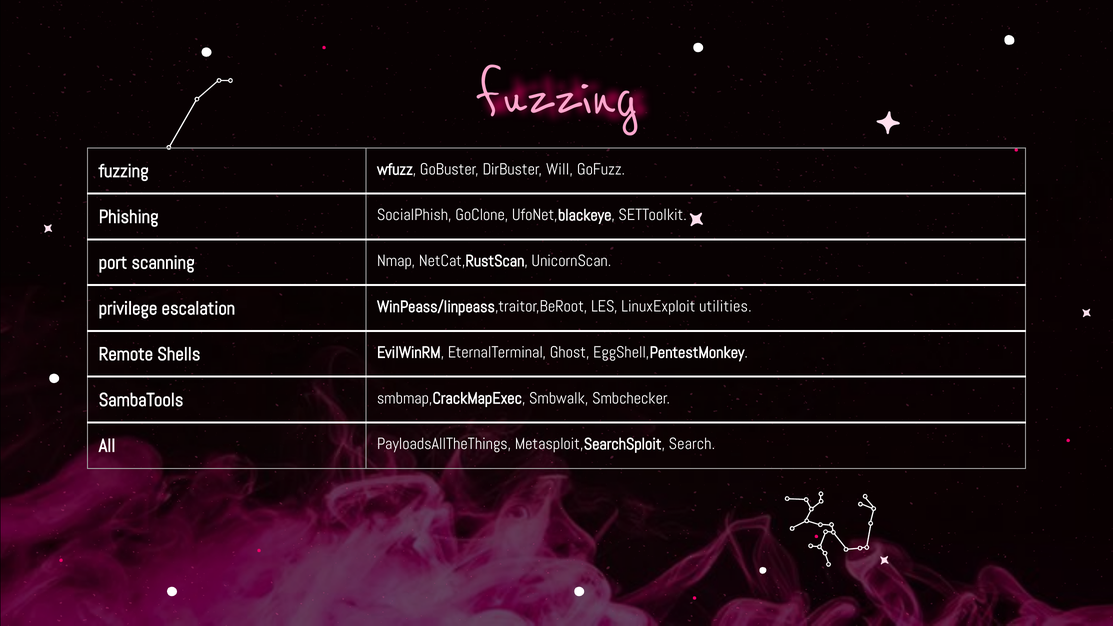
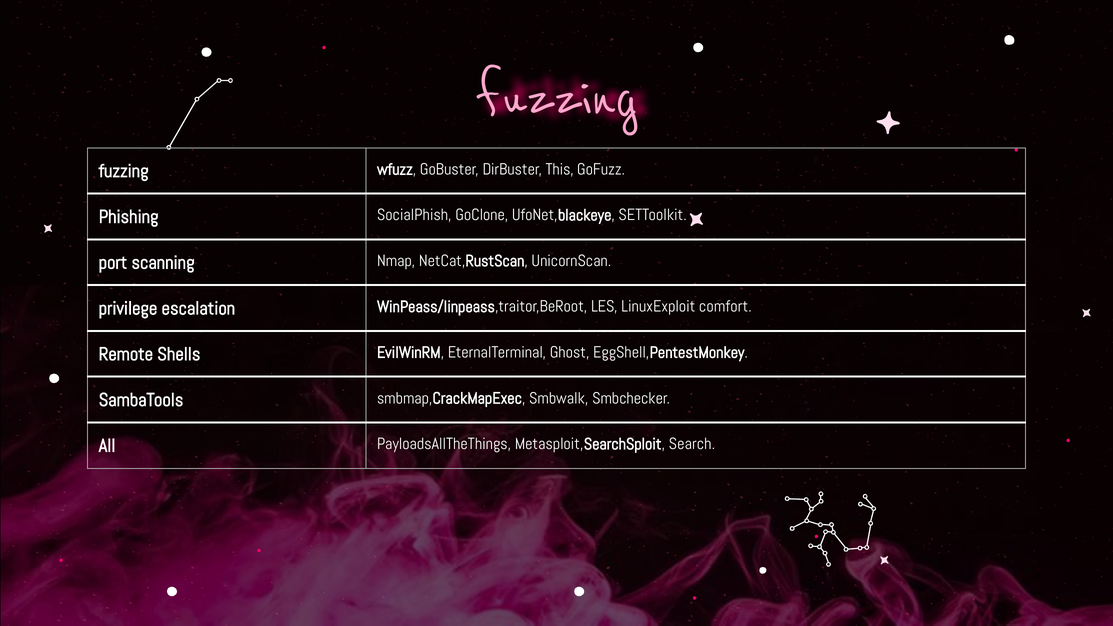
Will: Will -> This (560, 169)
utilities: utilities -> comfort (725, 307)
